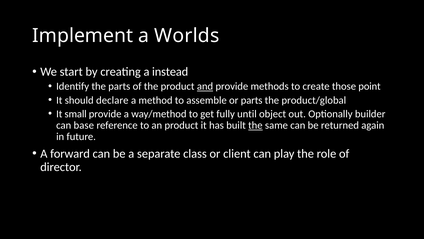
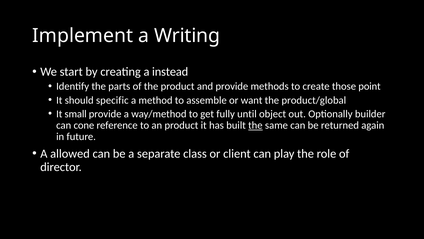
Worlds: Worlds -> Writing (187, 36)
and underline: present -> none (205, 86)
declare: declare -> specific (112, 100)
or parts: parts -> want (252, 100)
base: base -> cone (84, 125)
forward: forward -> allowed (70, 153)
